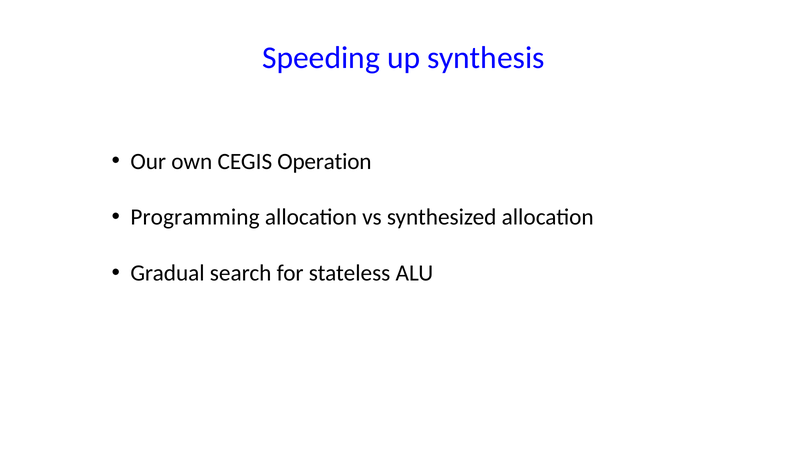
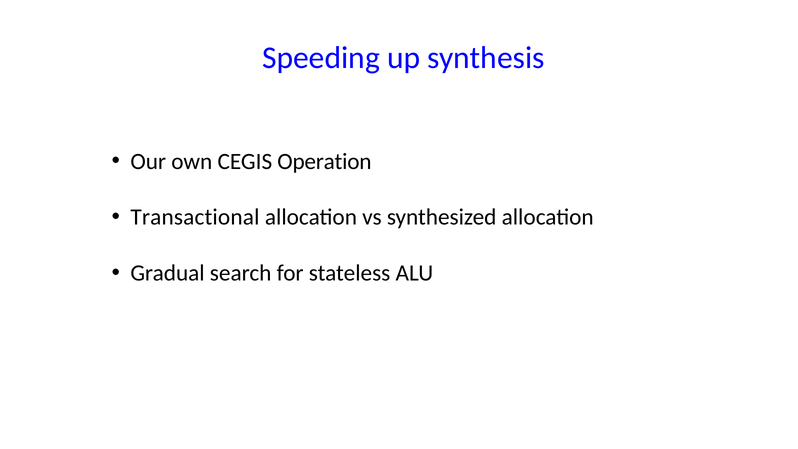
Programming: Programming -> Transactional (195, 217)
